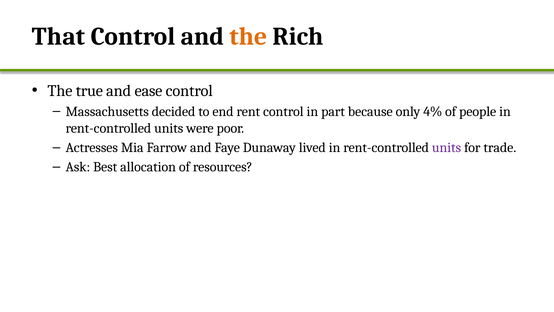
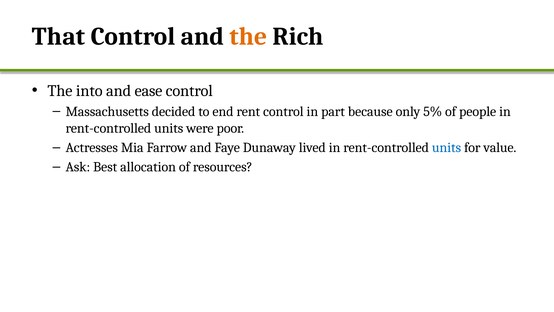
true: true -> into (89, 91)
4%: 4% -> 5% (433, 111)
units colour: purple -> blue (447, 147)
trade: trade -> value (500, 147)
